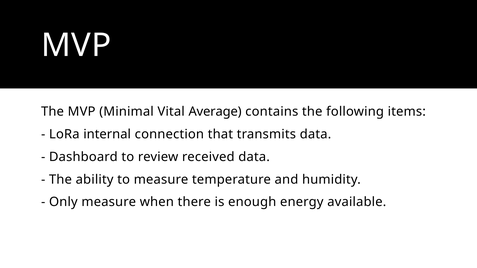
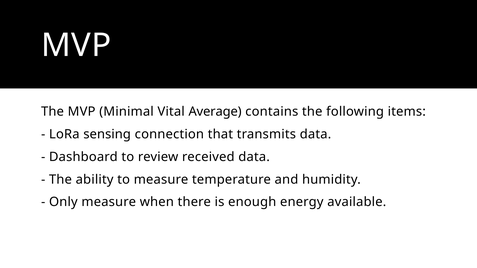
internal: internal -> sensing (107, 134)
